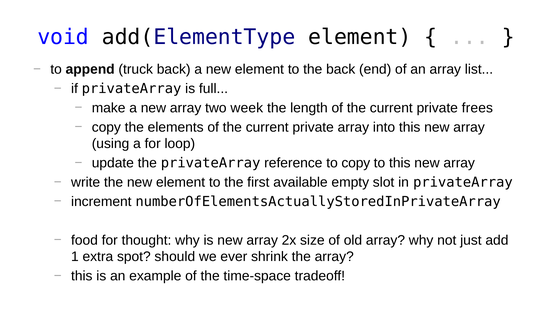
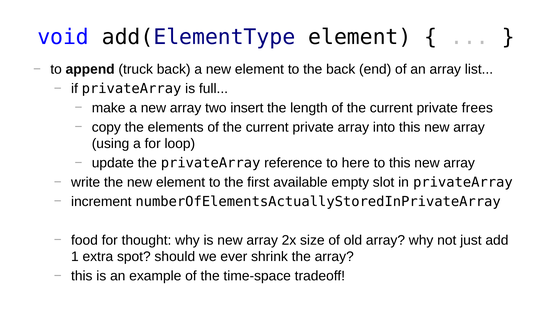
week: week -> insert (247, 108)
to copy: copy -> here (356, 163)
